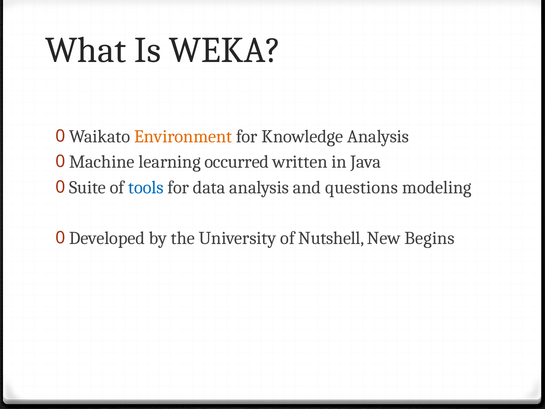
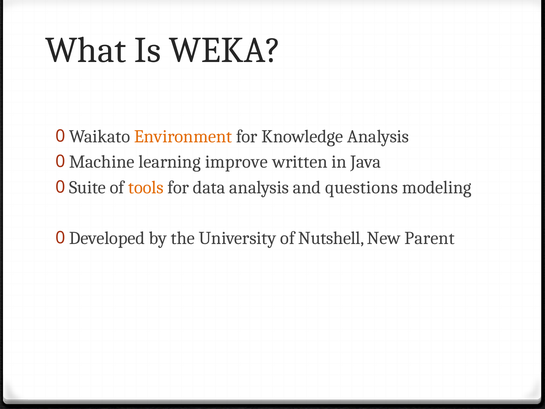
occurred: occurred -> improve (237, 162)
tools colour: blue -> orange (146, 187)
Begins: Begins -> Parent (430, 238)
